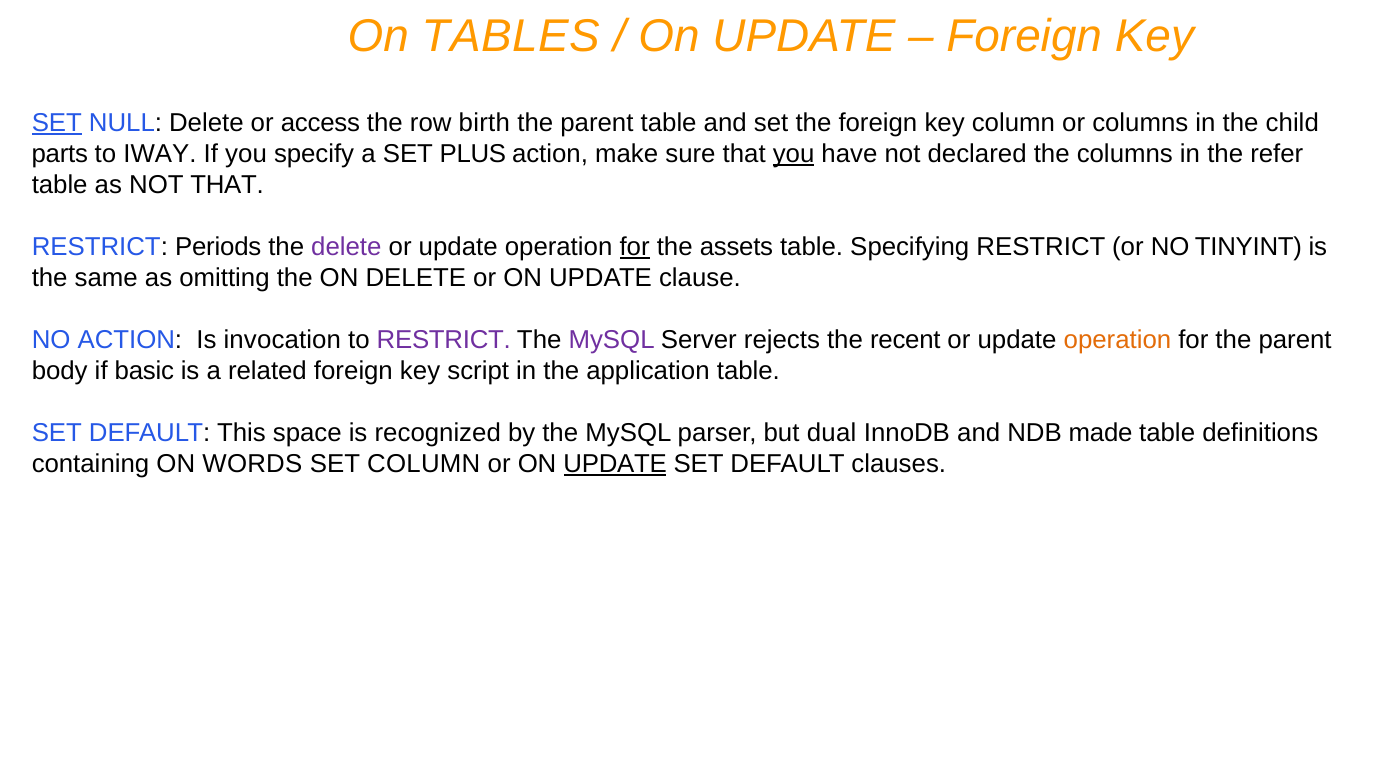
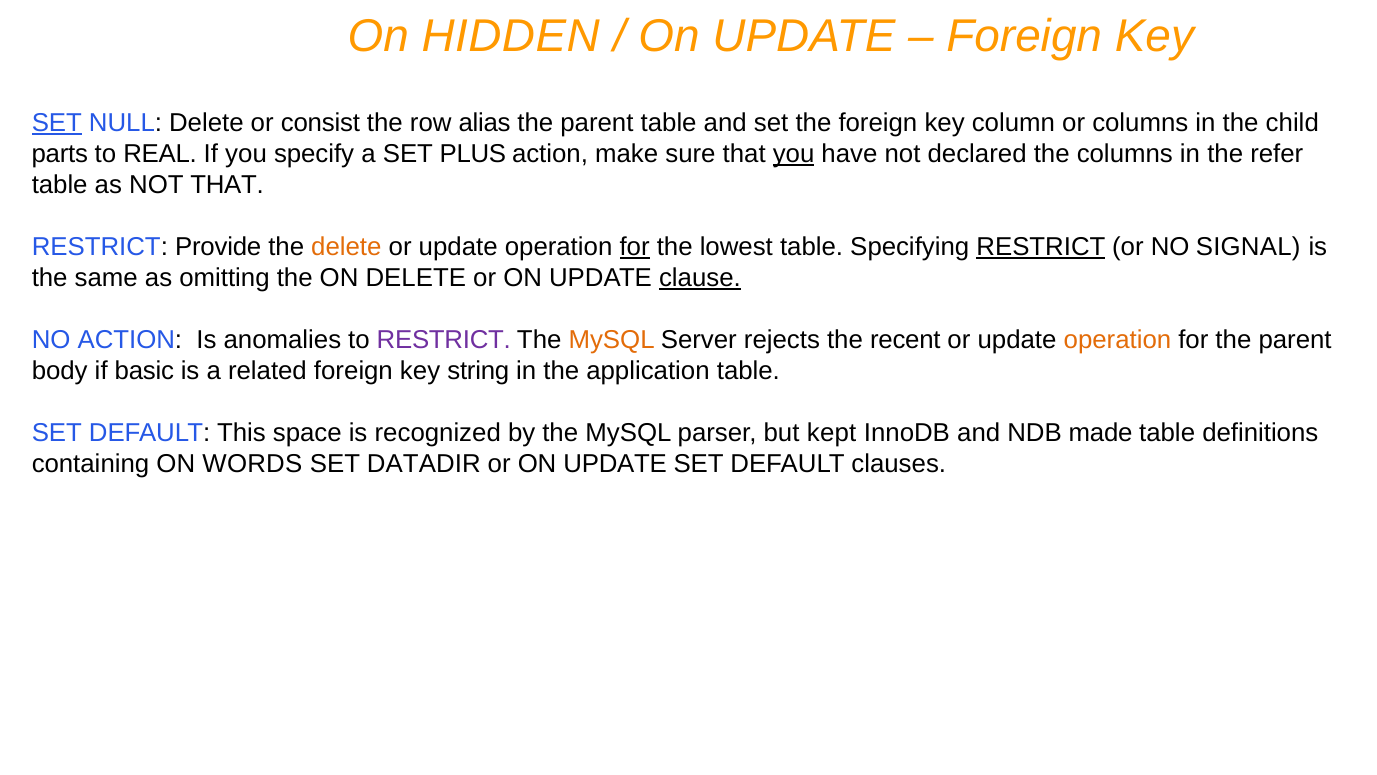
TABLES: TABLES -> HIDDEN (511, 36)
access: access -> consist (320, 123)
birth: birth -> alias (485, 123)
IWAY: IWAY -> REAL (160, 154)
Periods: Periods -> Provide (218, 247)
delete colour: purple -> orange (346, 247)
assets: assets -> lowest (736, 247)
RESTRICT underline: none -> present (1041, 247)
TINYINT: TINYINT -> SIGNAL (1248, 247)
clause underline: none -> present (700, 278)
invocation: invocation -> anomalies (282, 339)
MySQL colour: purple -> orange (612, 339)
script: script -> string (478, 370)
dual: dual -> kept (832, 432)
SET COLUMN: COLUMN -> DATADIR (424, 463)
UPDATE underline: present -> none (615, 463)
